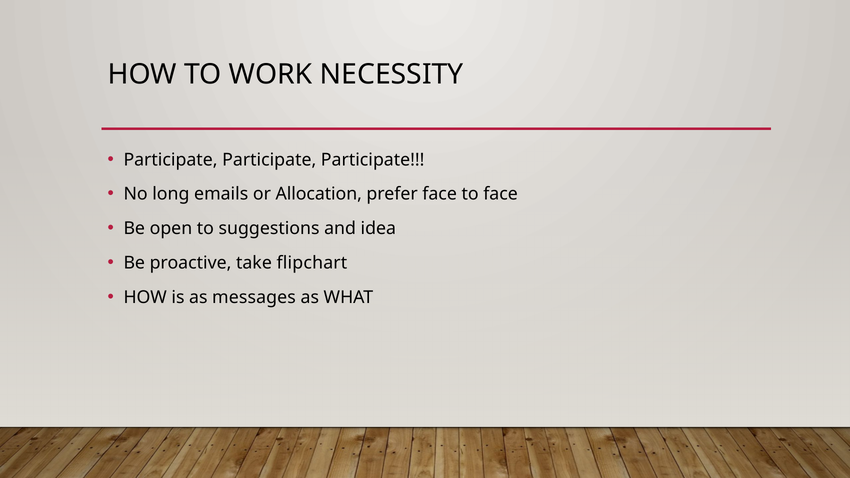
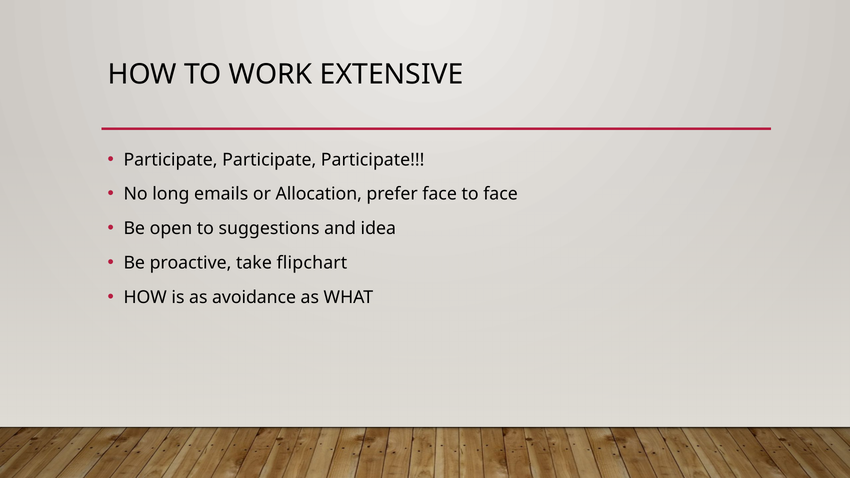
NECESSITY: NECESSITY -> EXTENSIVE (392, 74)
messages: messages -> avoidance (254, 297)
